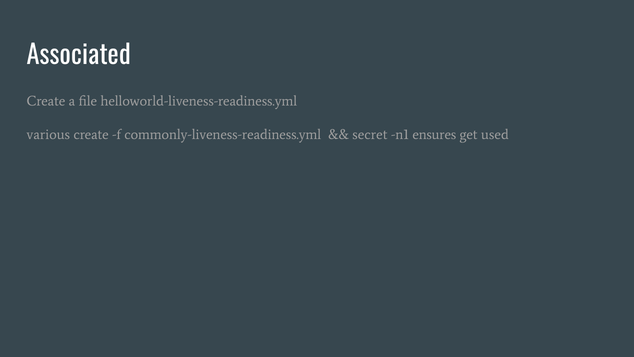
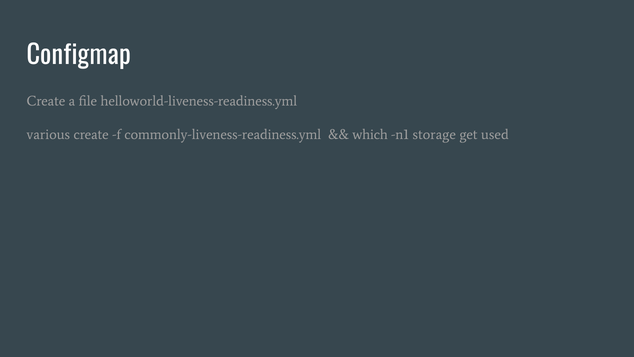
Associated: Associated -> Configmap (79, 55)
secret: secret -> which (370, 134)
ensures: ensures -> storage (434, 134)
